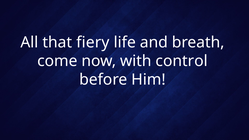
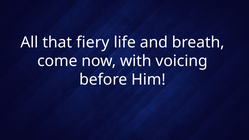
control: control -> voicing (182, 61)
